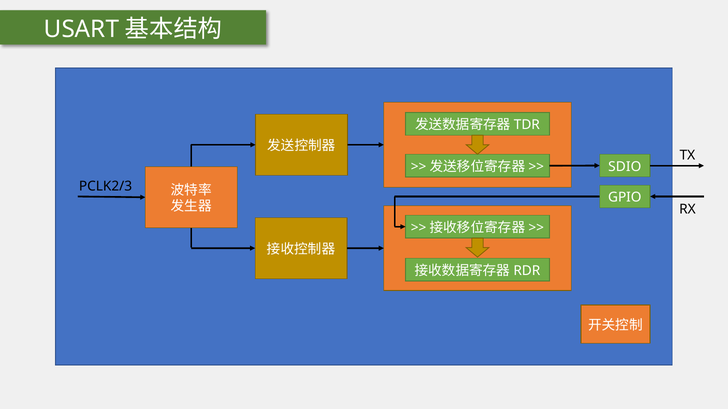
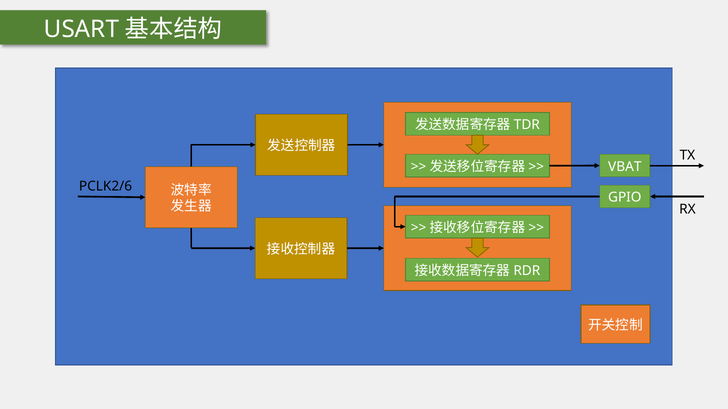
SDIO: SDIO -> VBAT (625, 167)
PCLK2/3: PCLK2/3 -> PCLK2/6 (106, 186)
